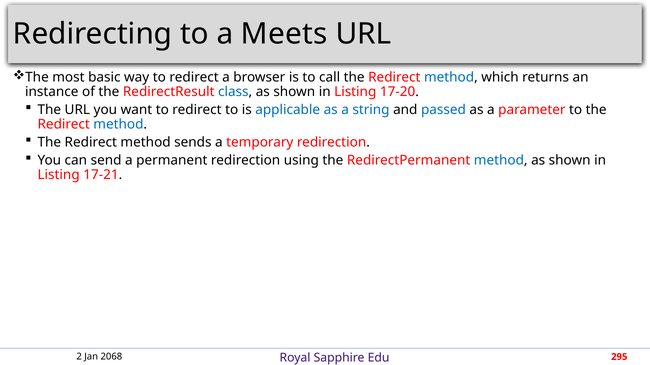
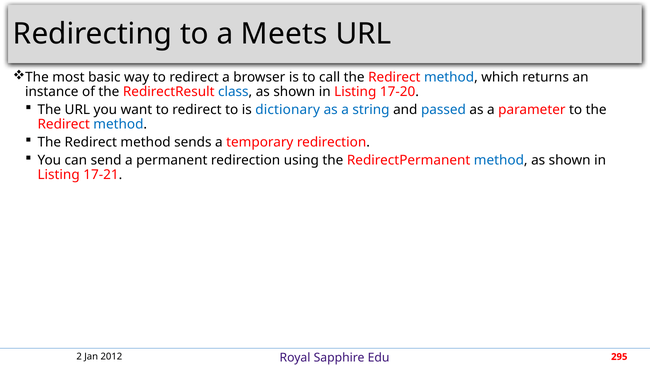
applicable: applicable -> dictionary (288, 110)
2068: 2068 -> 2012 (111, 357)
